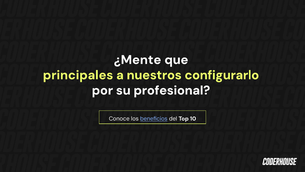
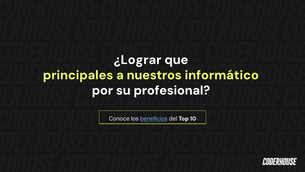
¿Mente: ¿Mente -> ¿Lograr (138, 60)
configurarlo: configurarlo -> informático (222, 75)
